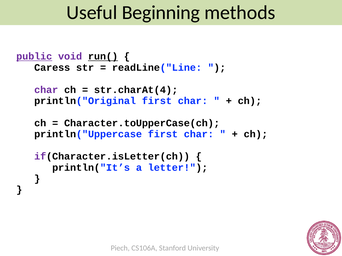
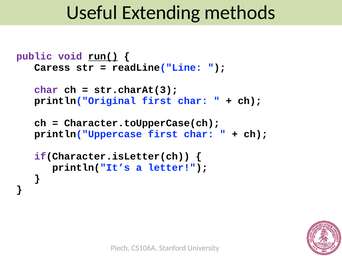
Beginning: Beginning -> Extending (161, 13)
public underline: present -> none (34, 57)
str.charAt(4: str.charAt(4 -> str.charAt(3 (136, 90)
